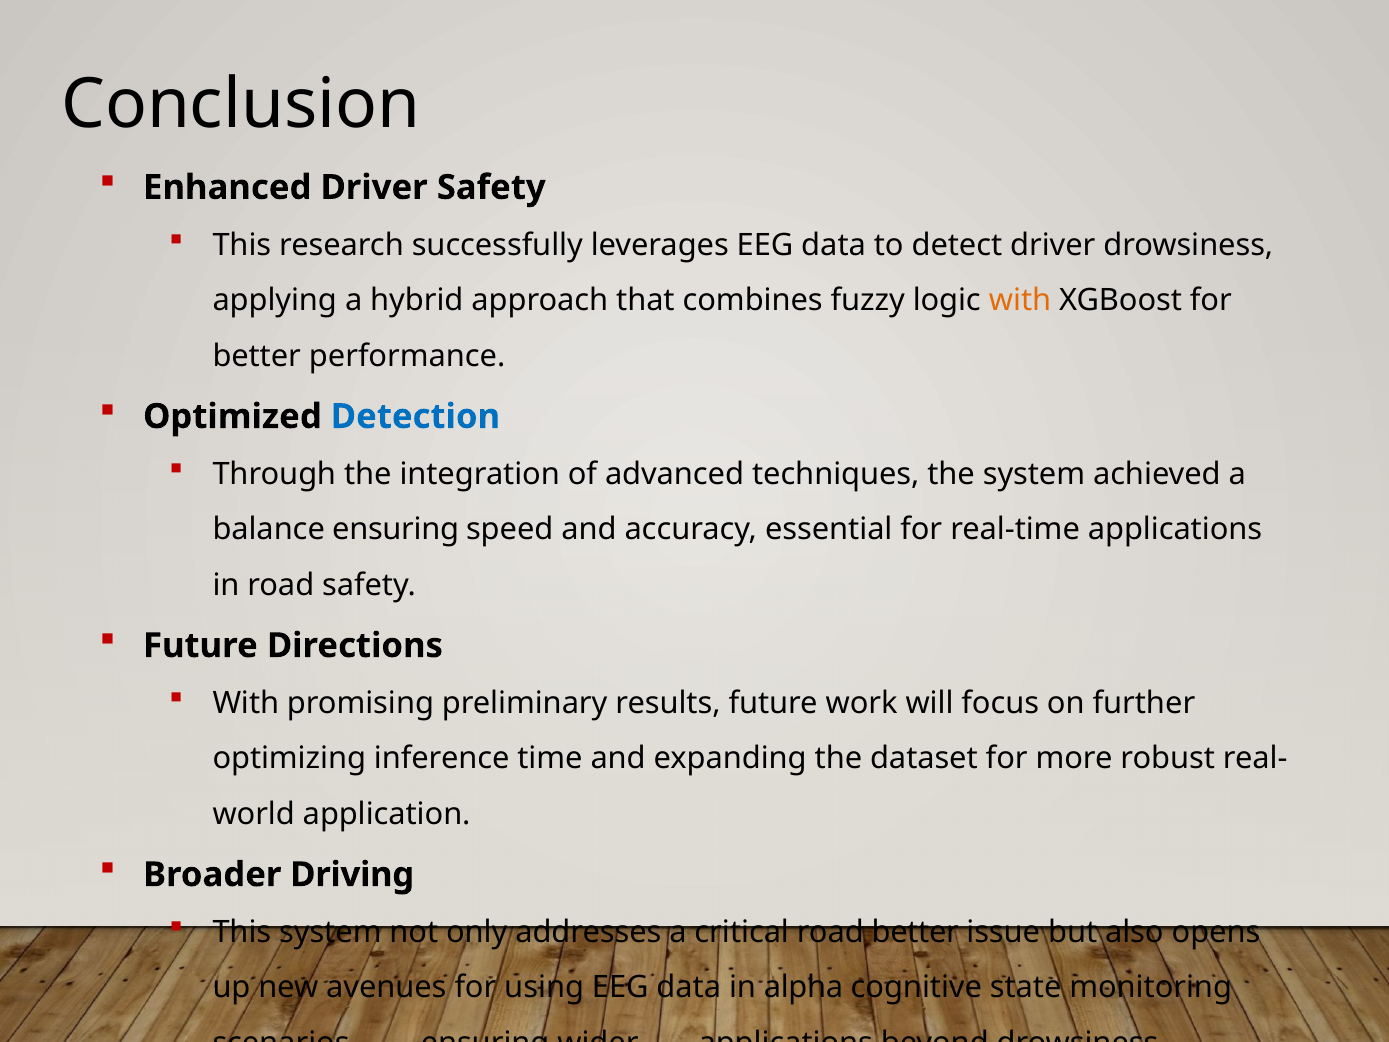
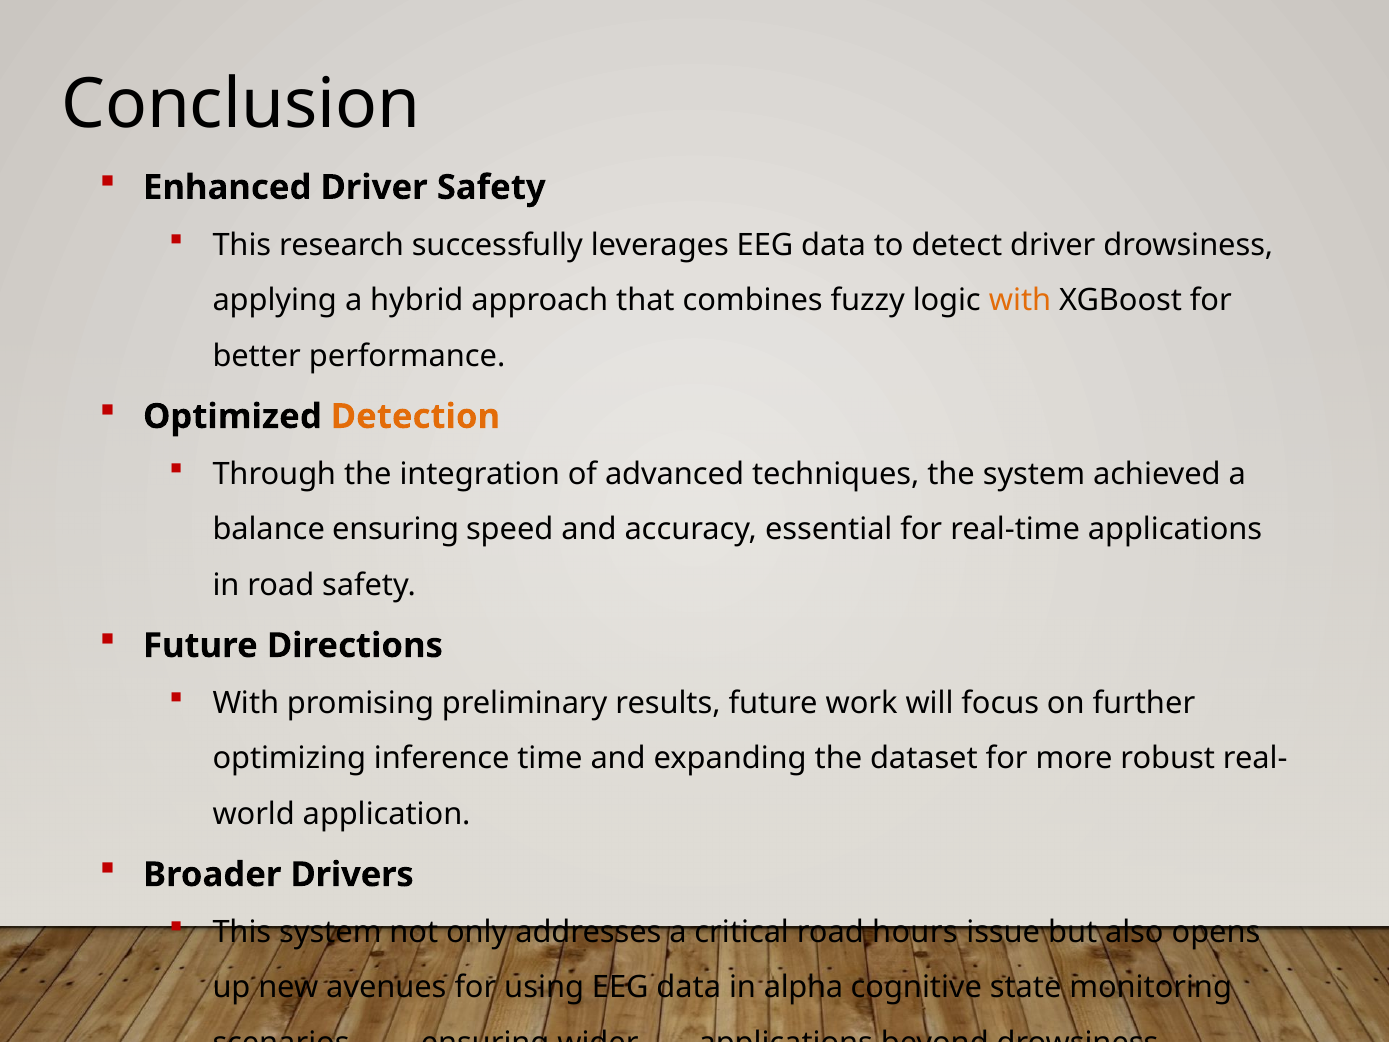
Detection colour: blue -> orange (415, 416)
Driving: Driving -> Drivers (352, 874)
road better: better -> hours (915, 932)
